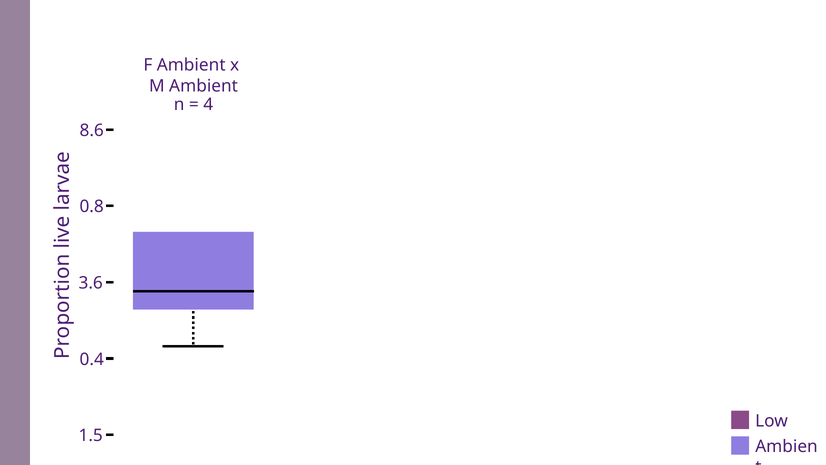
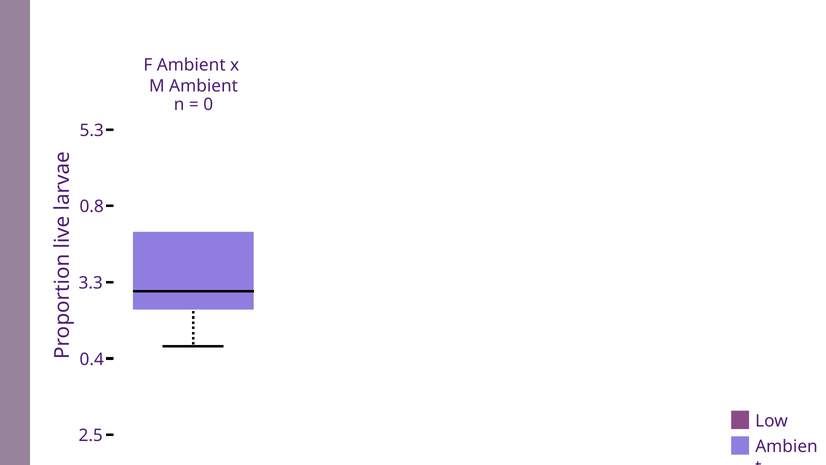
4: 4 -> 0 (208, 105)
8.6: 8.6 -> 5.3 (92, 130)
3.6: 3.6 -> 3.3 (91, 283)
1.5: 1.5 -> 2.5 (91, 435)
